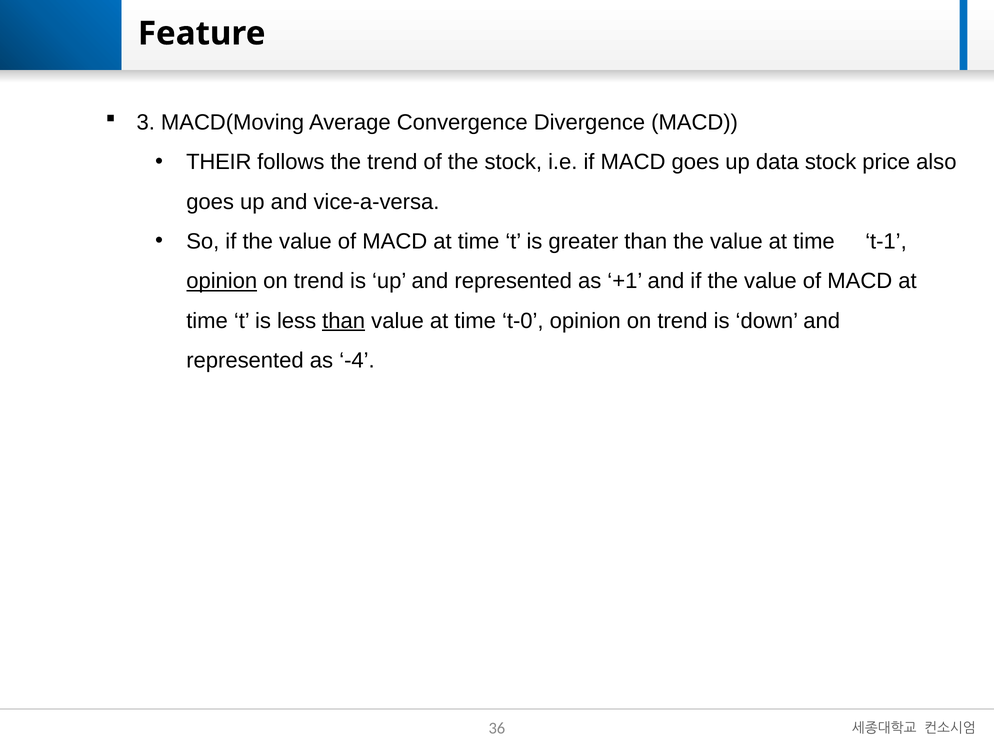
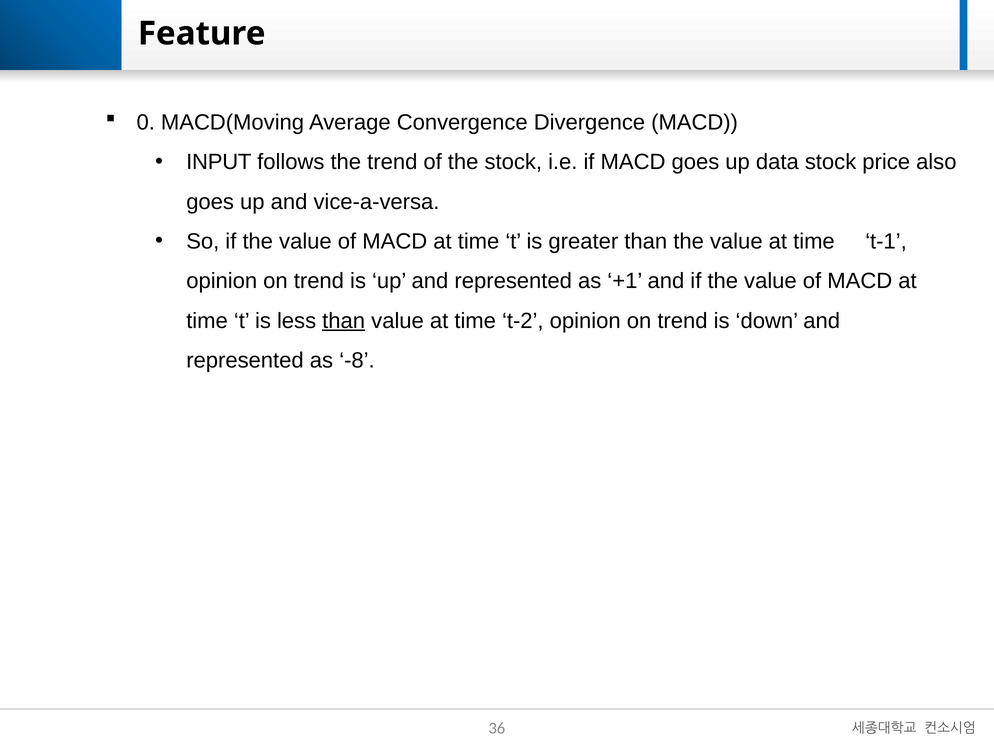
3: 3 -> 0 (146, 122)
THEIR: THEIR -> INPUT (219, 162)
opinion underline: present -> none (222, 281)
t-0: t-0 -> t-2 (523, 321)
-4: -4 -> -8 (357, 361)
